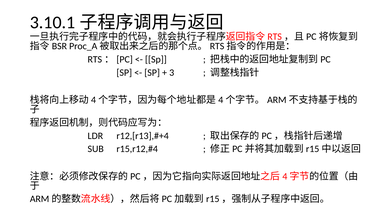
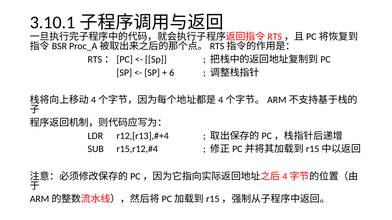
3: 3 -> 6 (172, 73)
